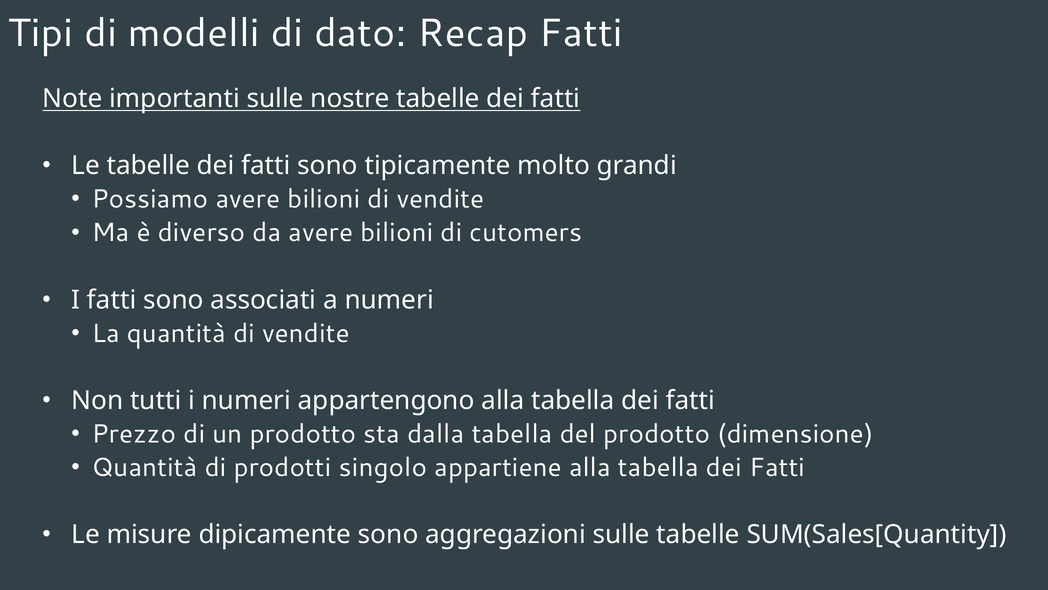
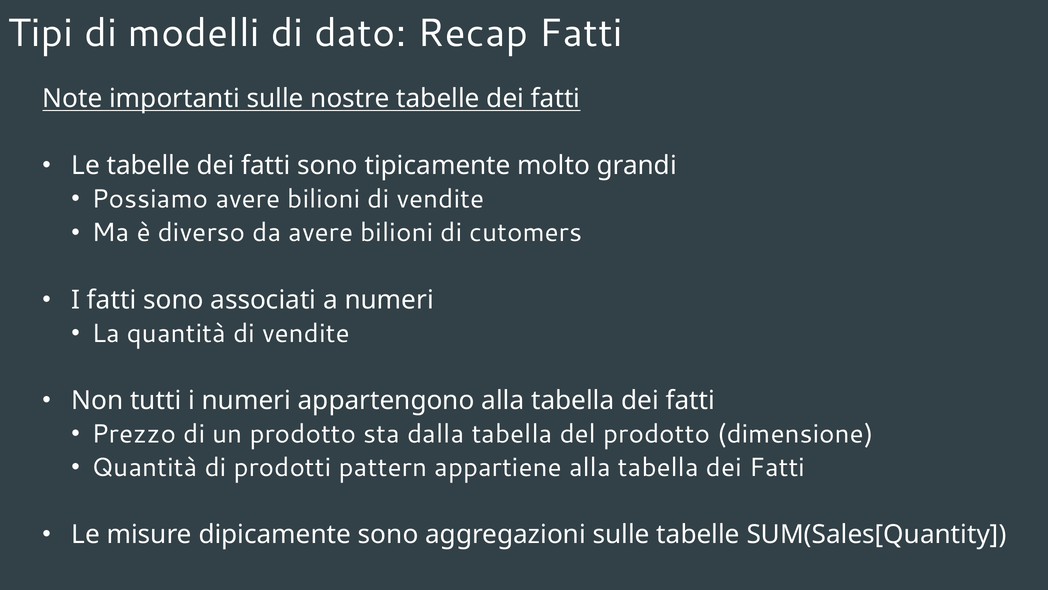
singolo: singolo -> pattern (383, 467)
